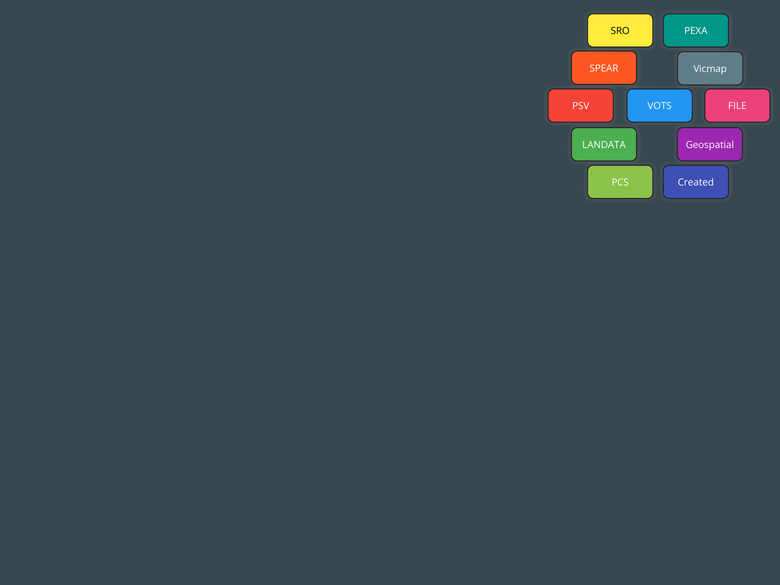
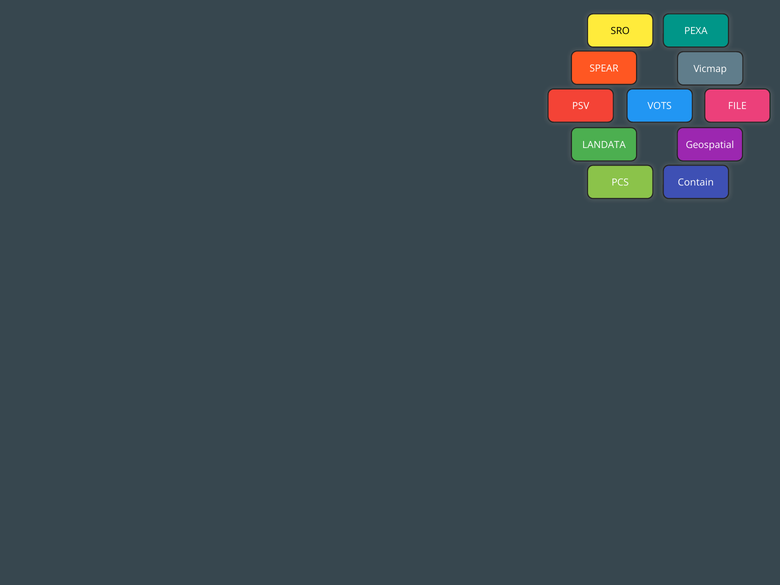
Created: Created -> Contain (696, 183)
